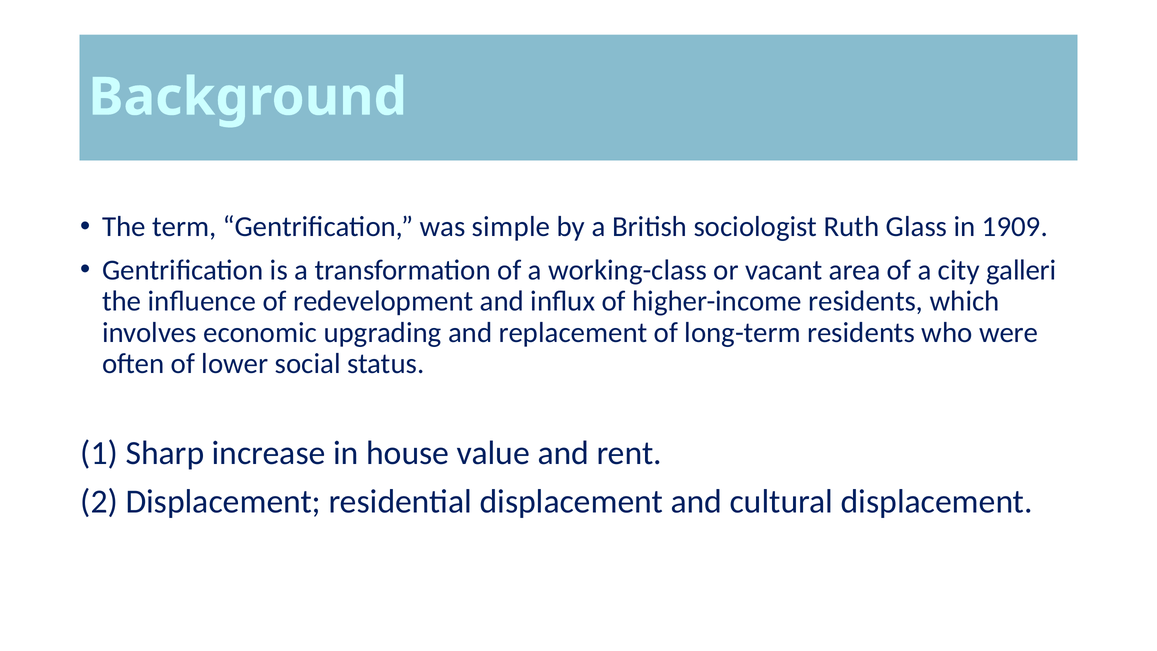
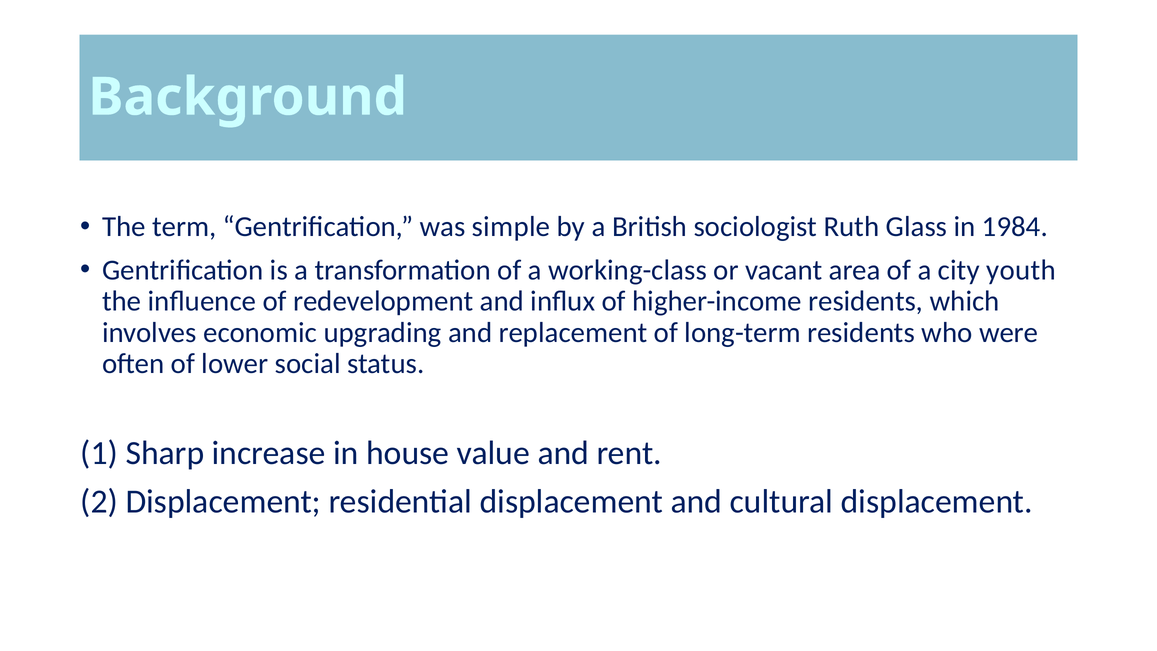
1909: 1909 -> 1984 (1015, 227)
galleri: galleri -> youth (1021, 270)
